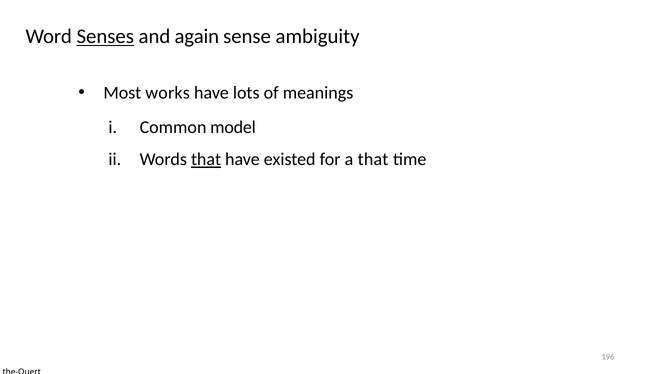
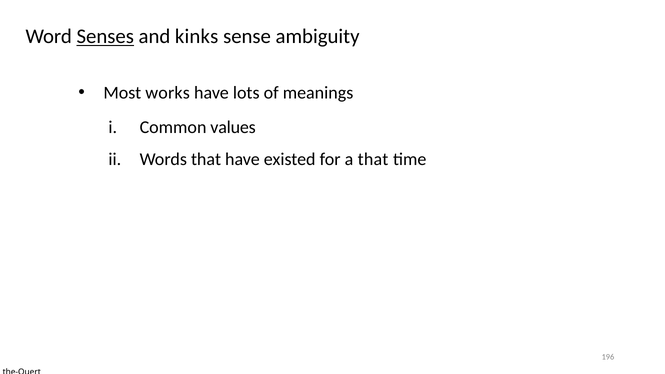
again: again -> kinks (197, 36)
model: model -> values (233, 127)
that underline: present -> none (206, 160)
